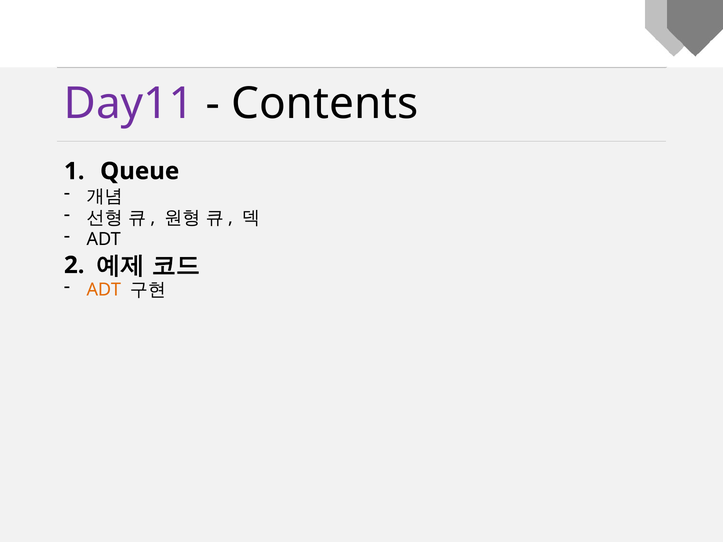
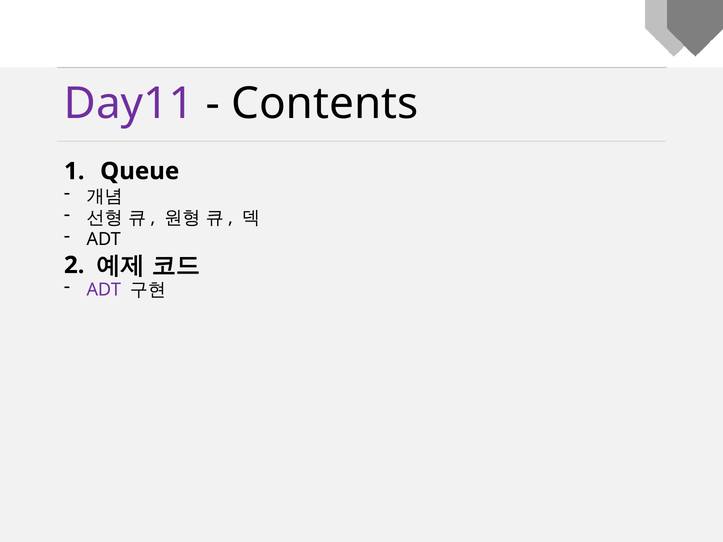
ADT colour: orange -> purple (104, 290)
